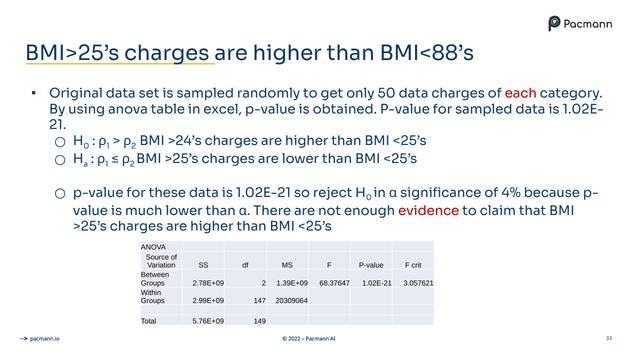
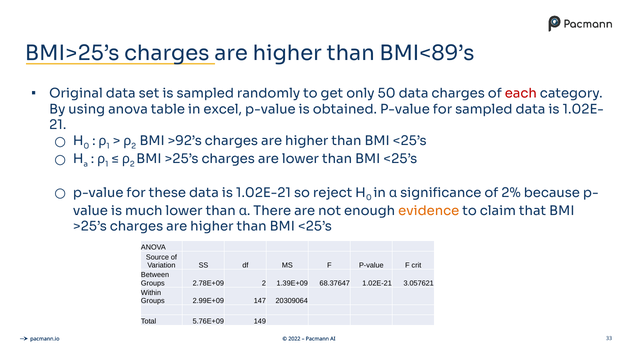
BMI<88’s: BMI<88’s -> BMI<89’s (427, 53)
>24’s: >24’s -> >92’s (185, 141)
4%: 4% -> 2% (511, 192)
evidence colour: red -> orange (429, 210)
